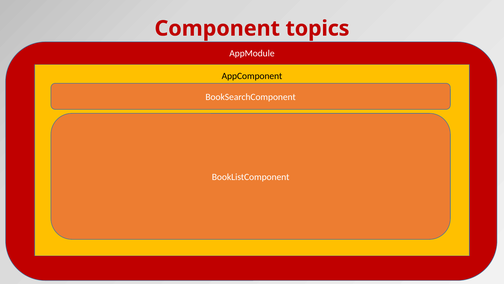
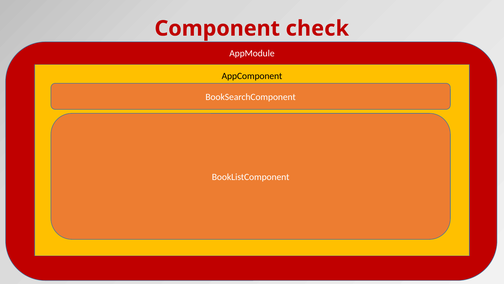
topics: topics -> check (317, 28)
